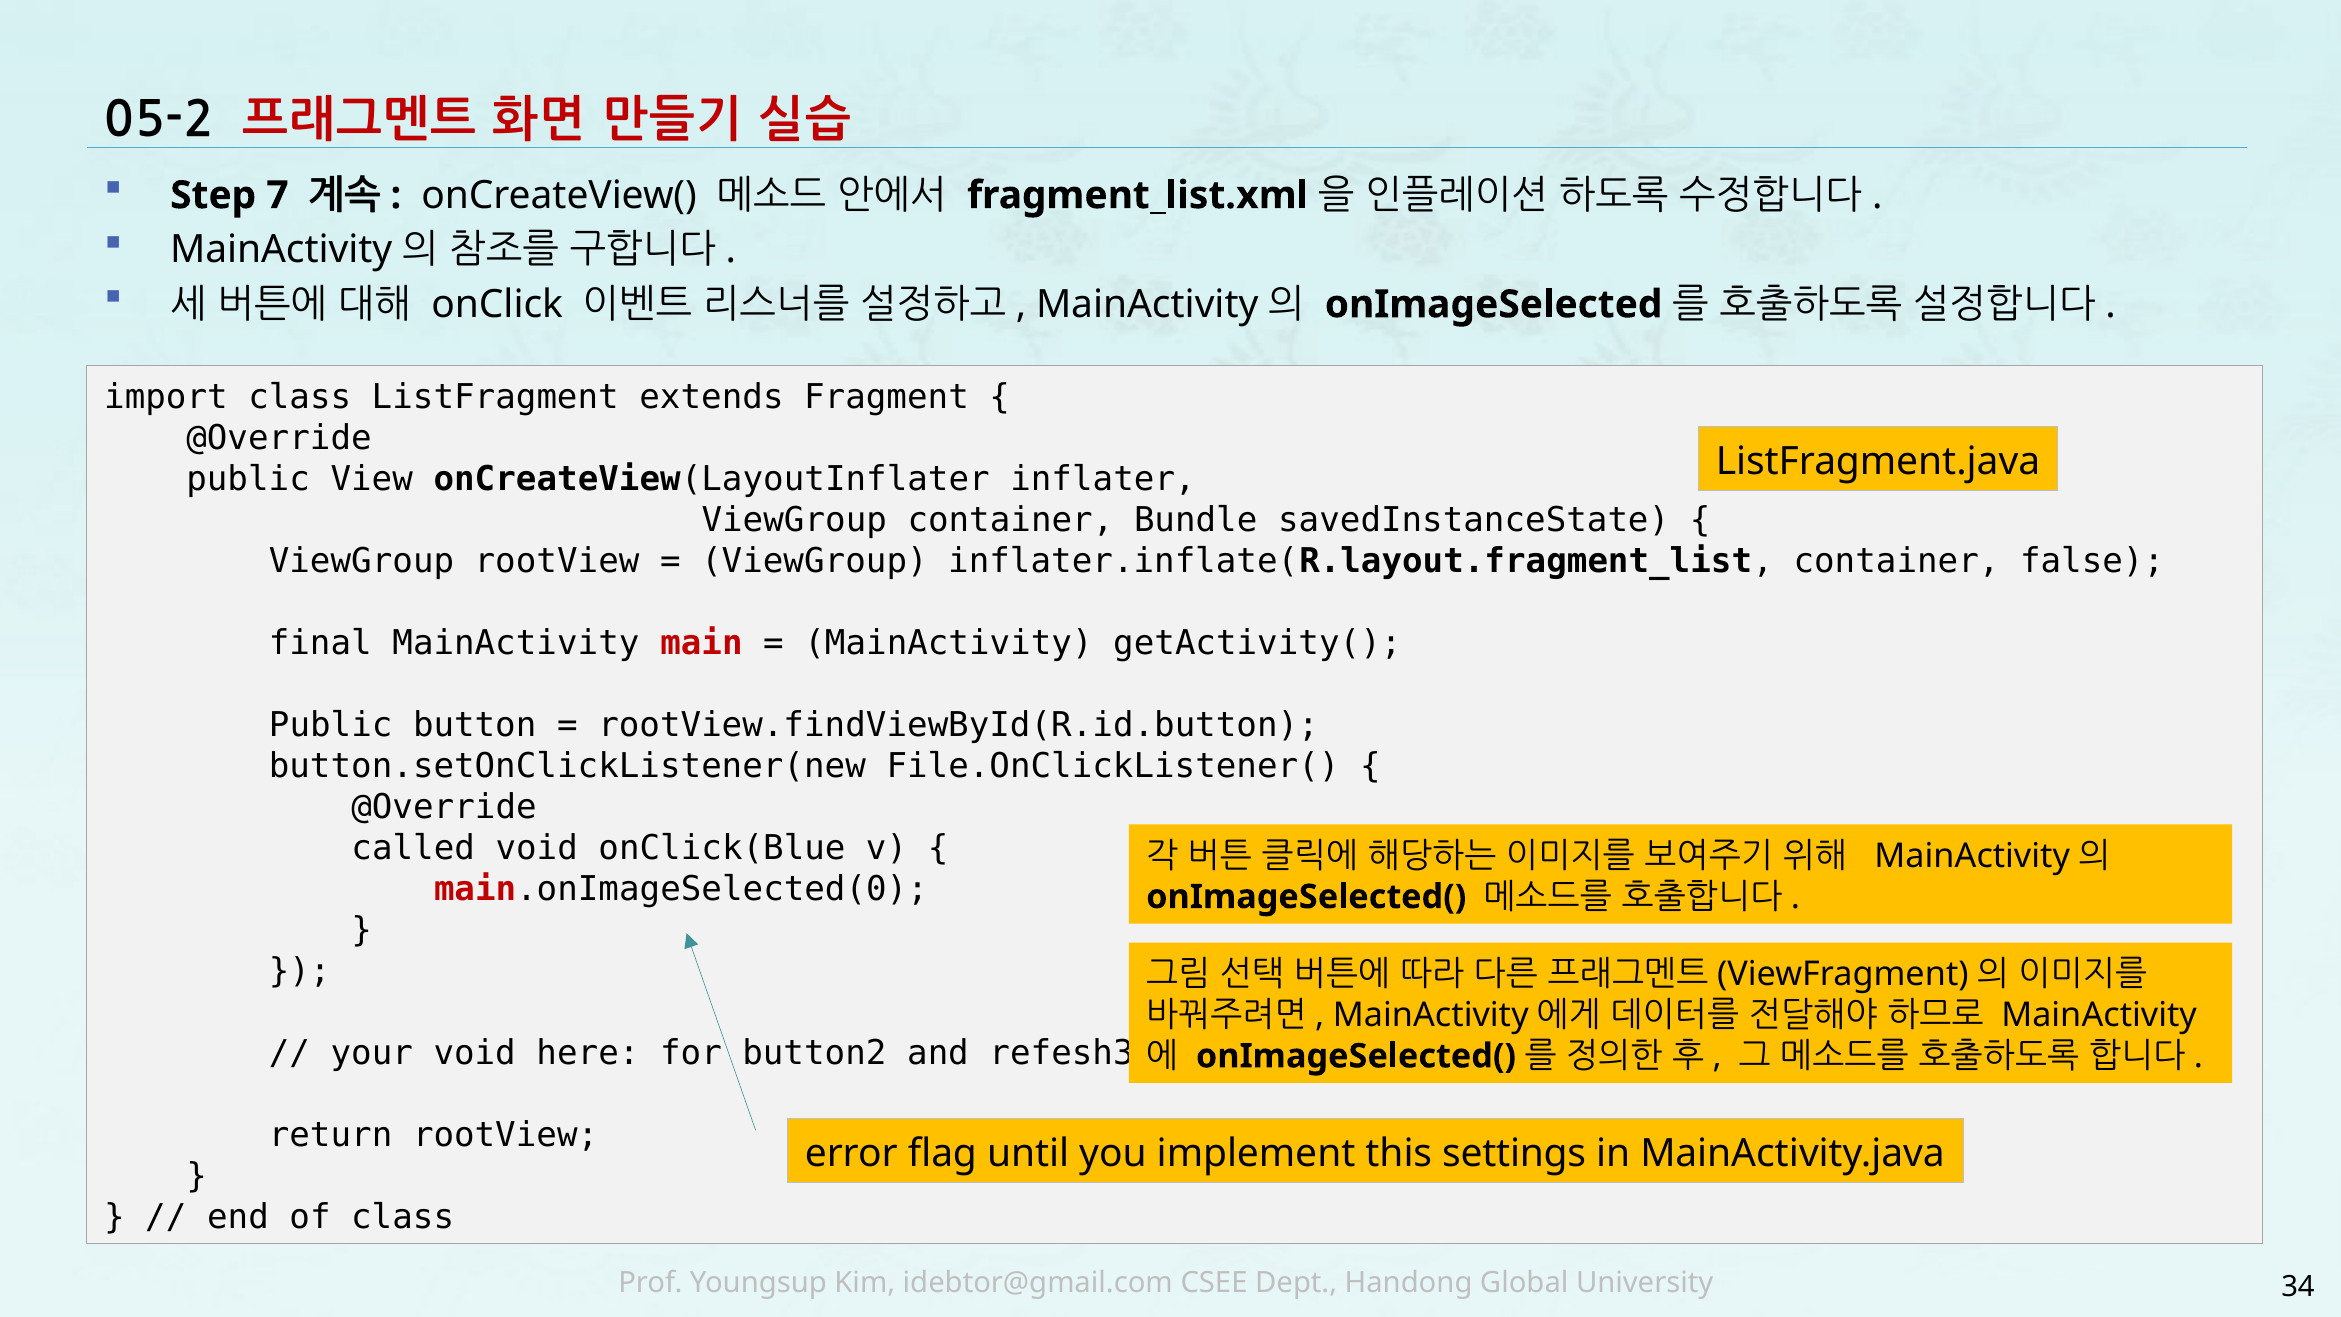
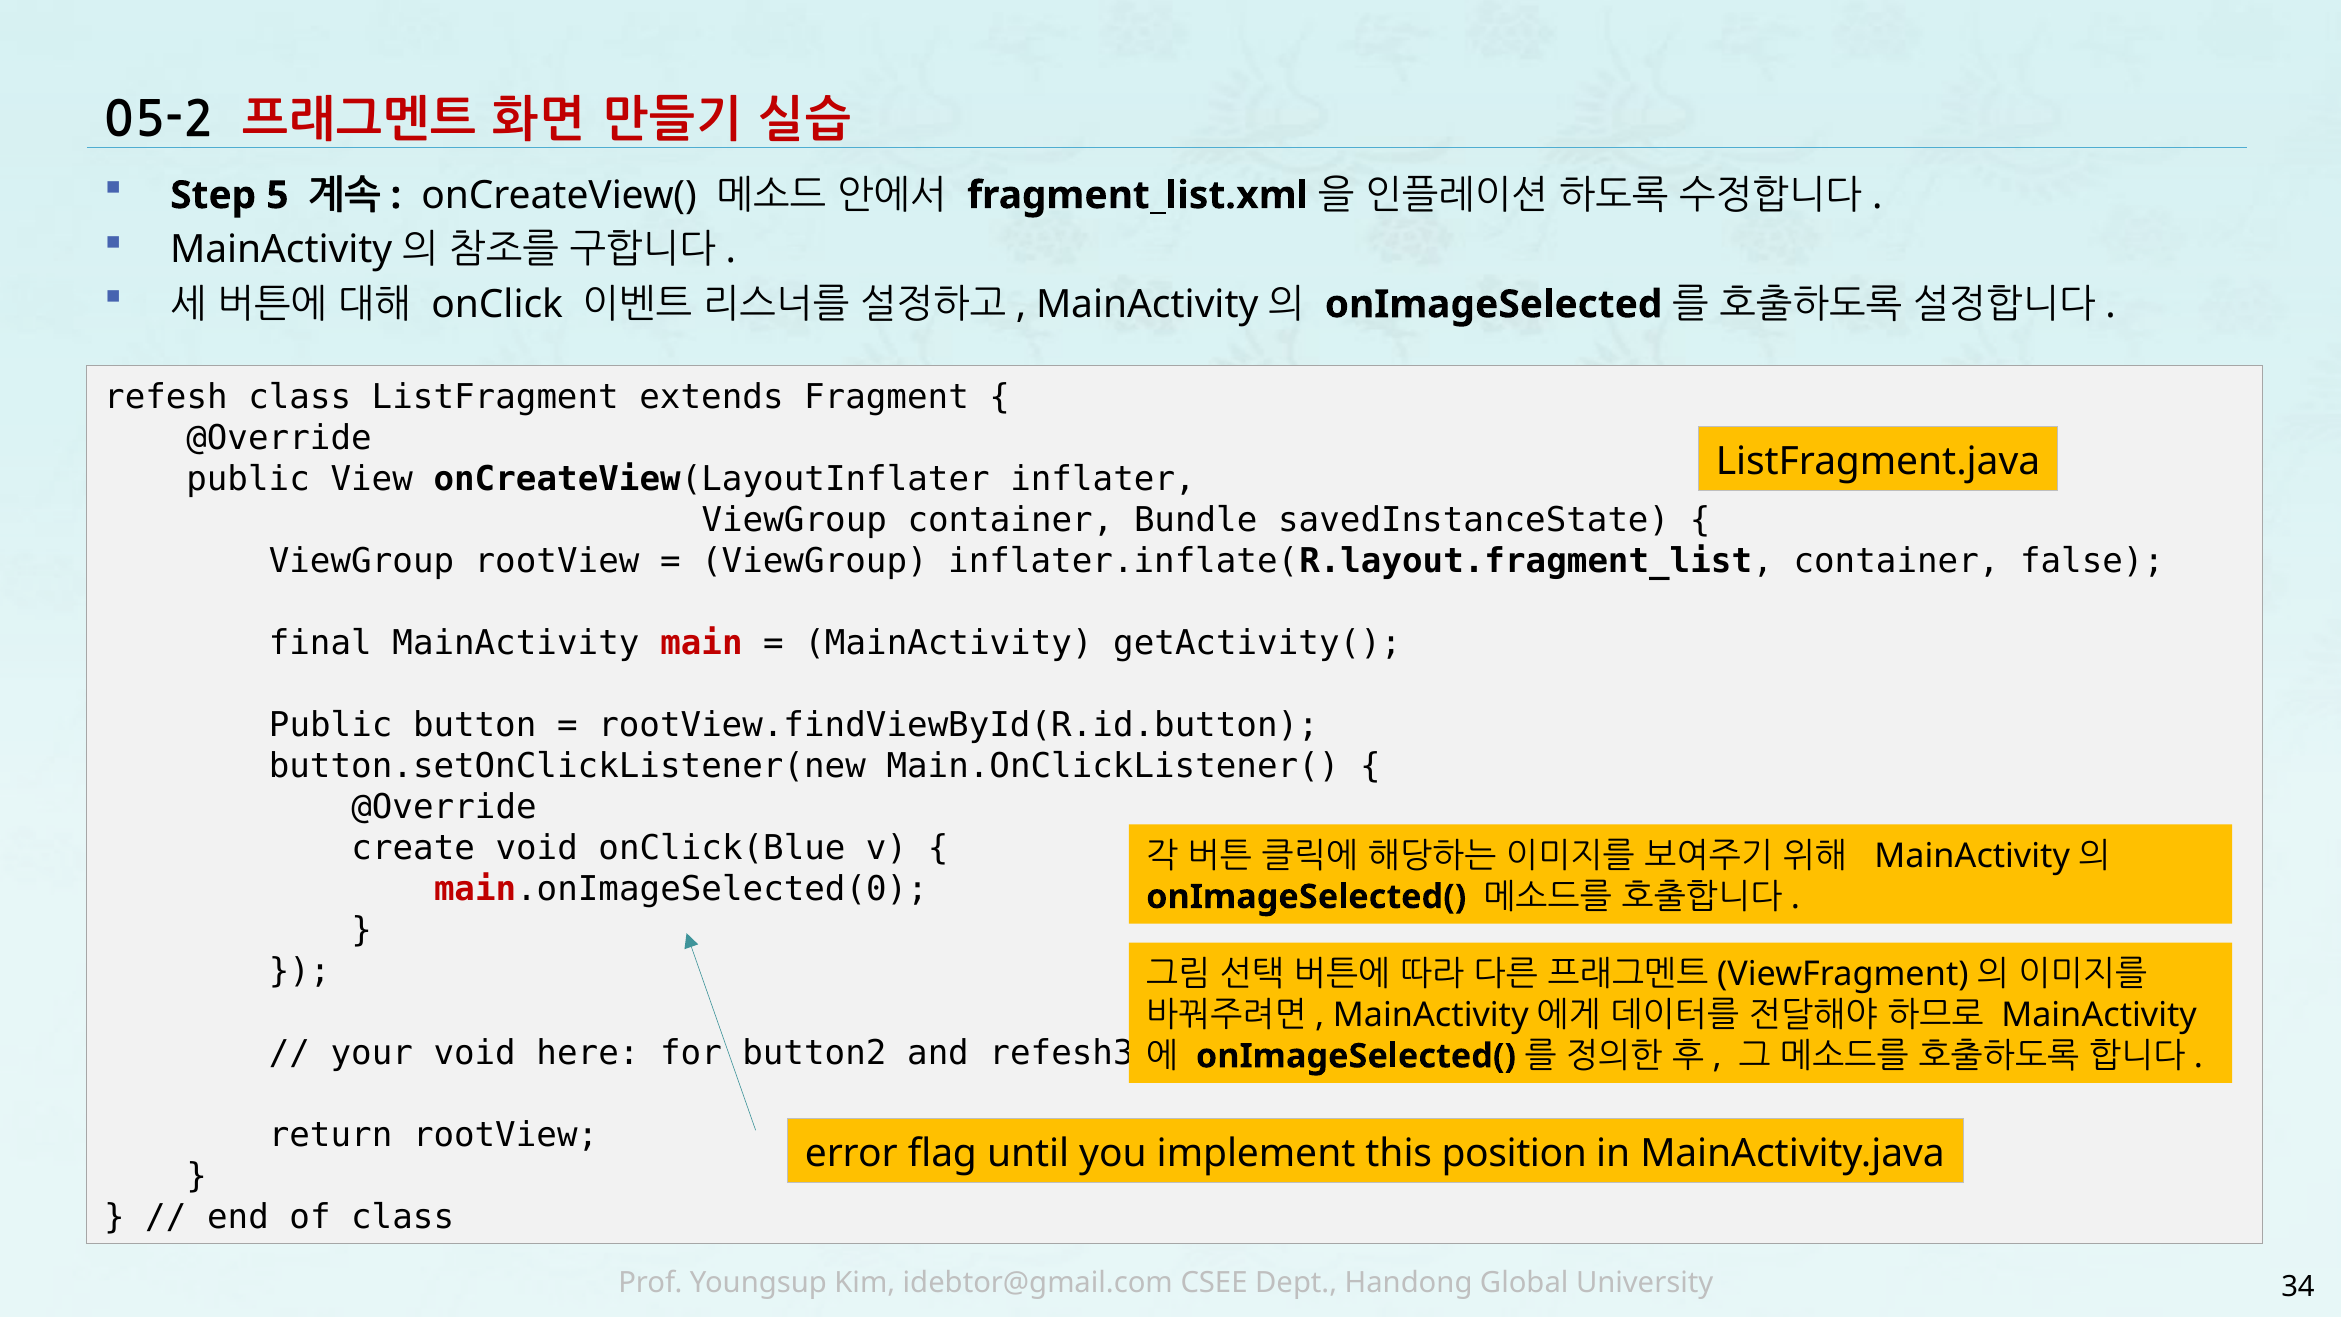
7: 7 -> 5 (277, 195)
import: import -> refesh (166, 397)
File.OnClickListener(: File.OnClickListener( -> Main.OnClickListener( (1113, 766)
called: called -> create (413, 848)
settings: settings -> position (1514, 1154)
